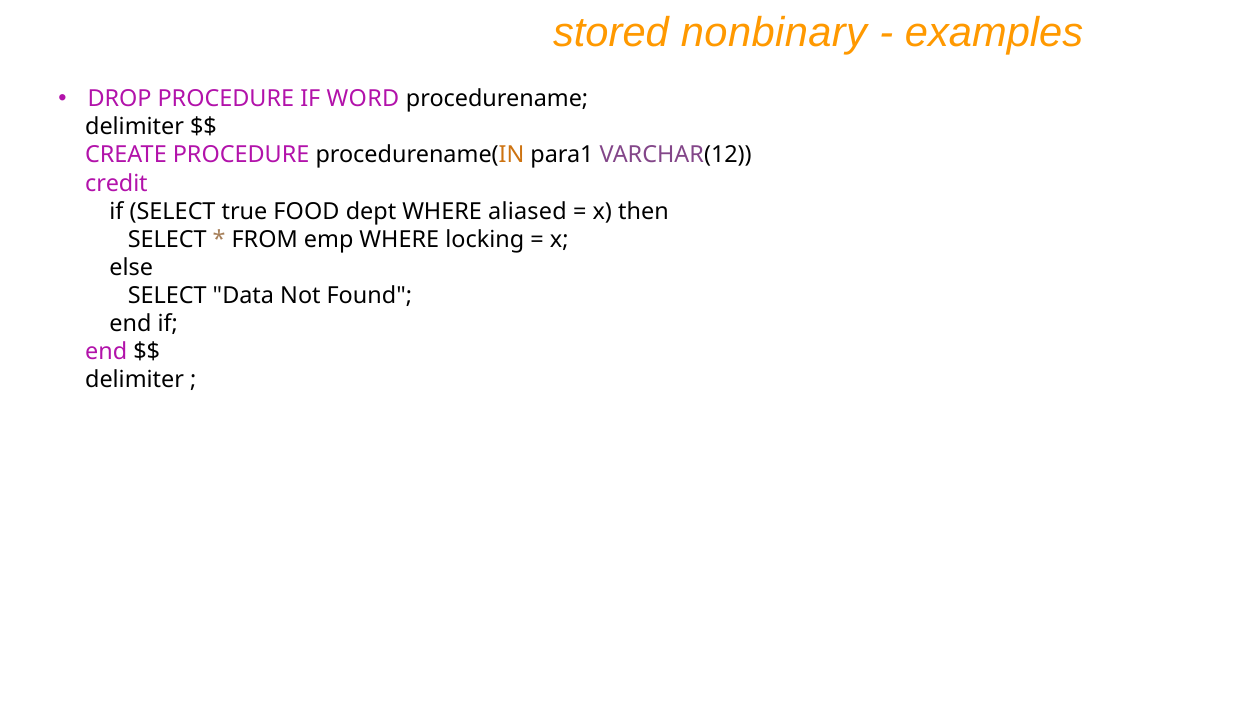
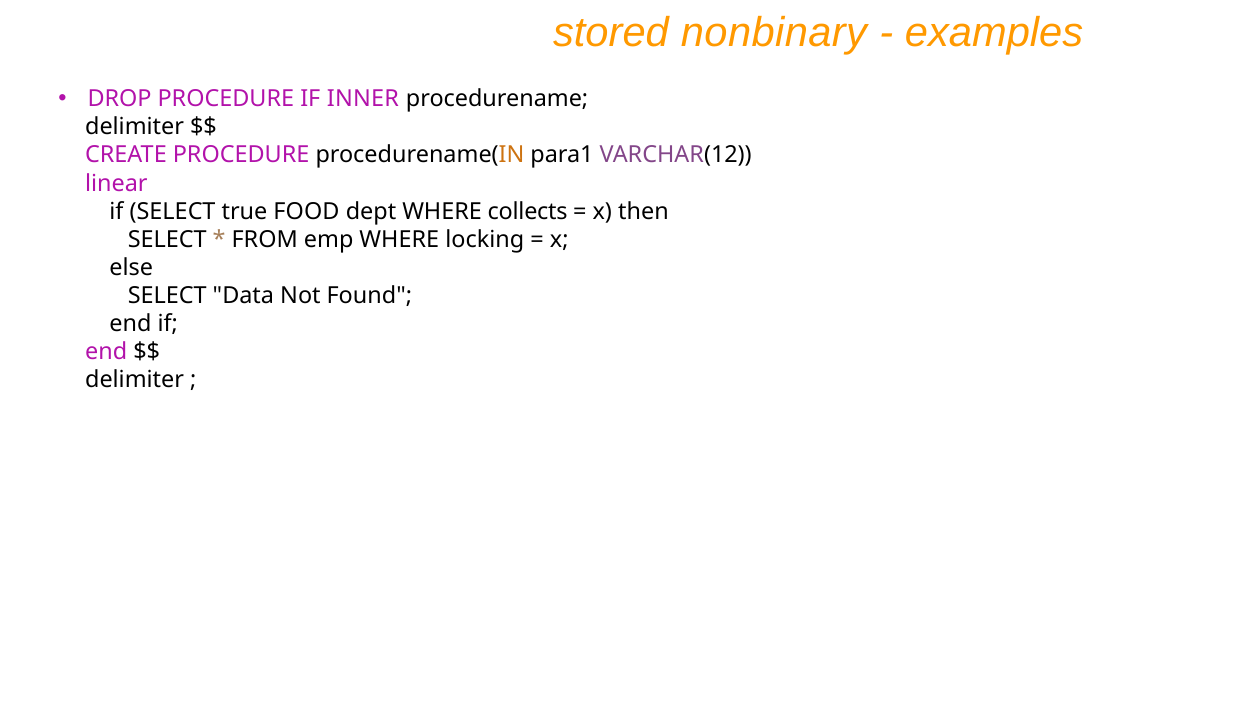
WORD: WORD -> INNER (363, 99)
credit: credit -> linear (116, 183)
aliased: aliased -> collects (528, 211)
